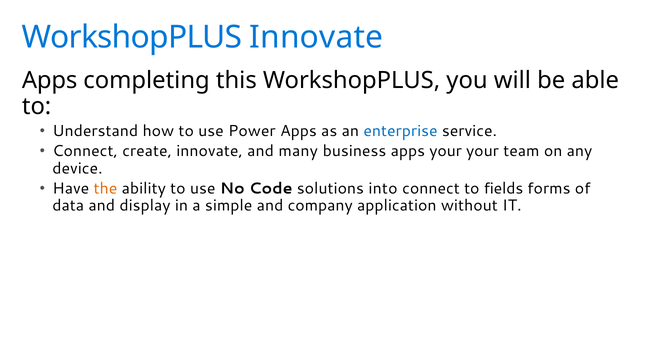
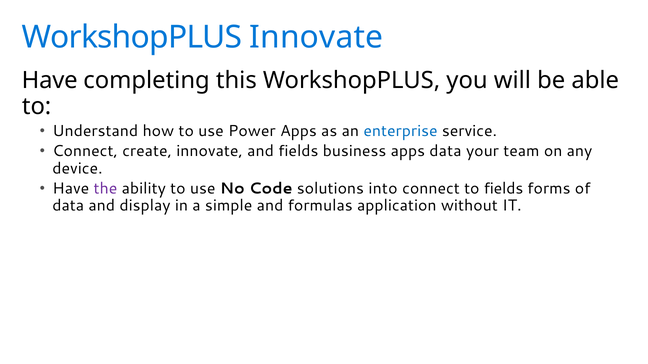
Apps: Apps -> Have (50, 81)
and many: many -> fields (298, 151)
apps your: your -> data (445, 151)
the colour: orange -> purple (105, 189)
company: company -> formulas (320, 206)
